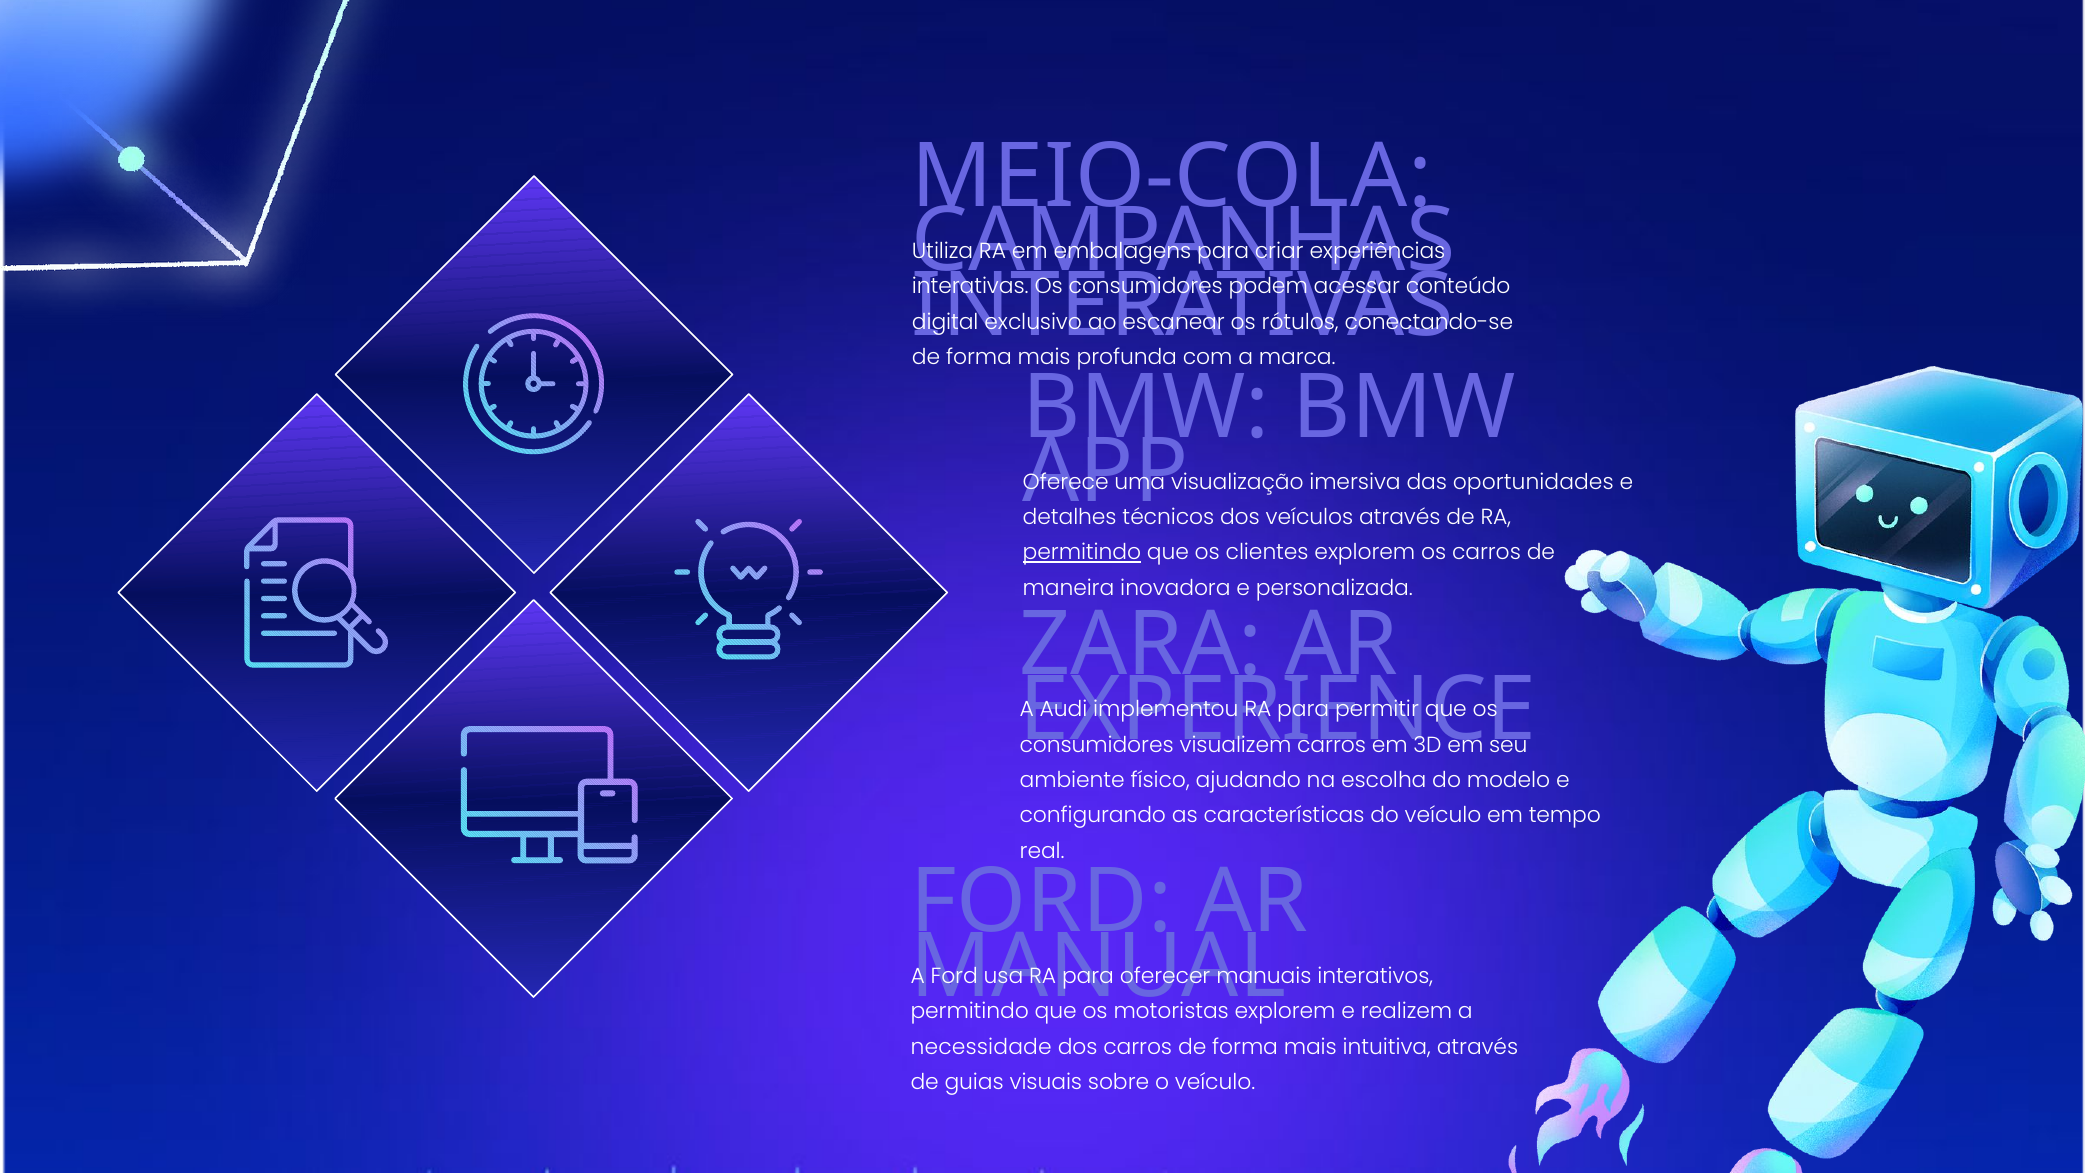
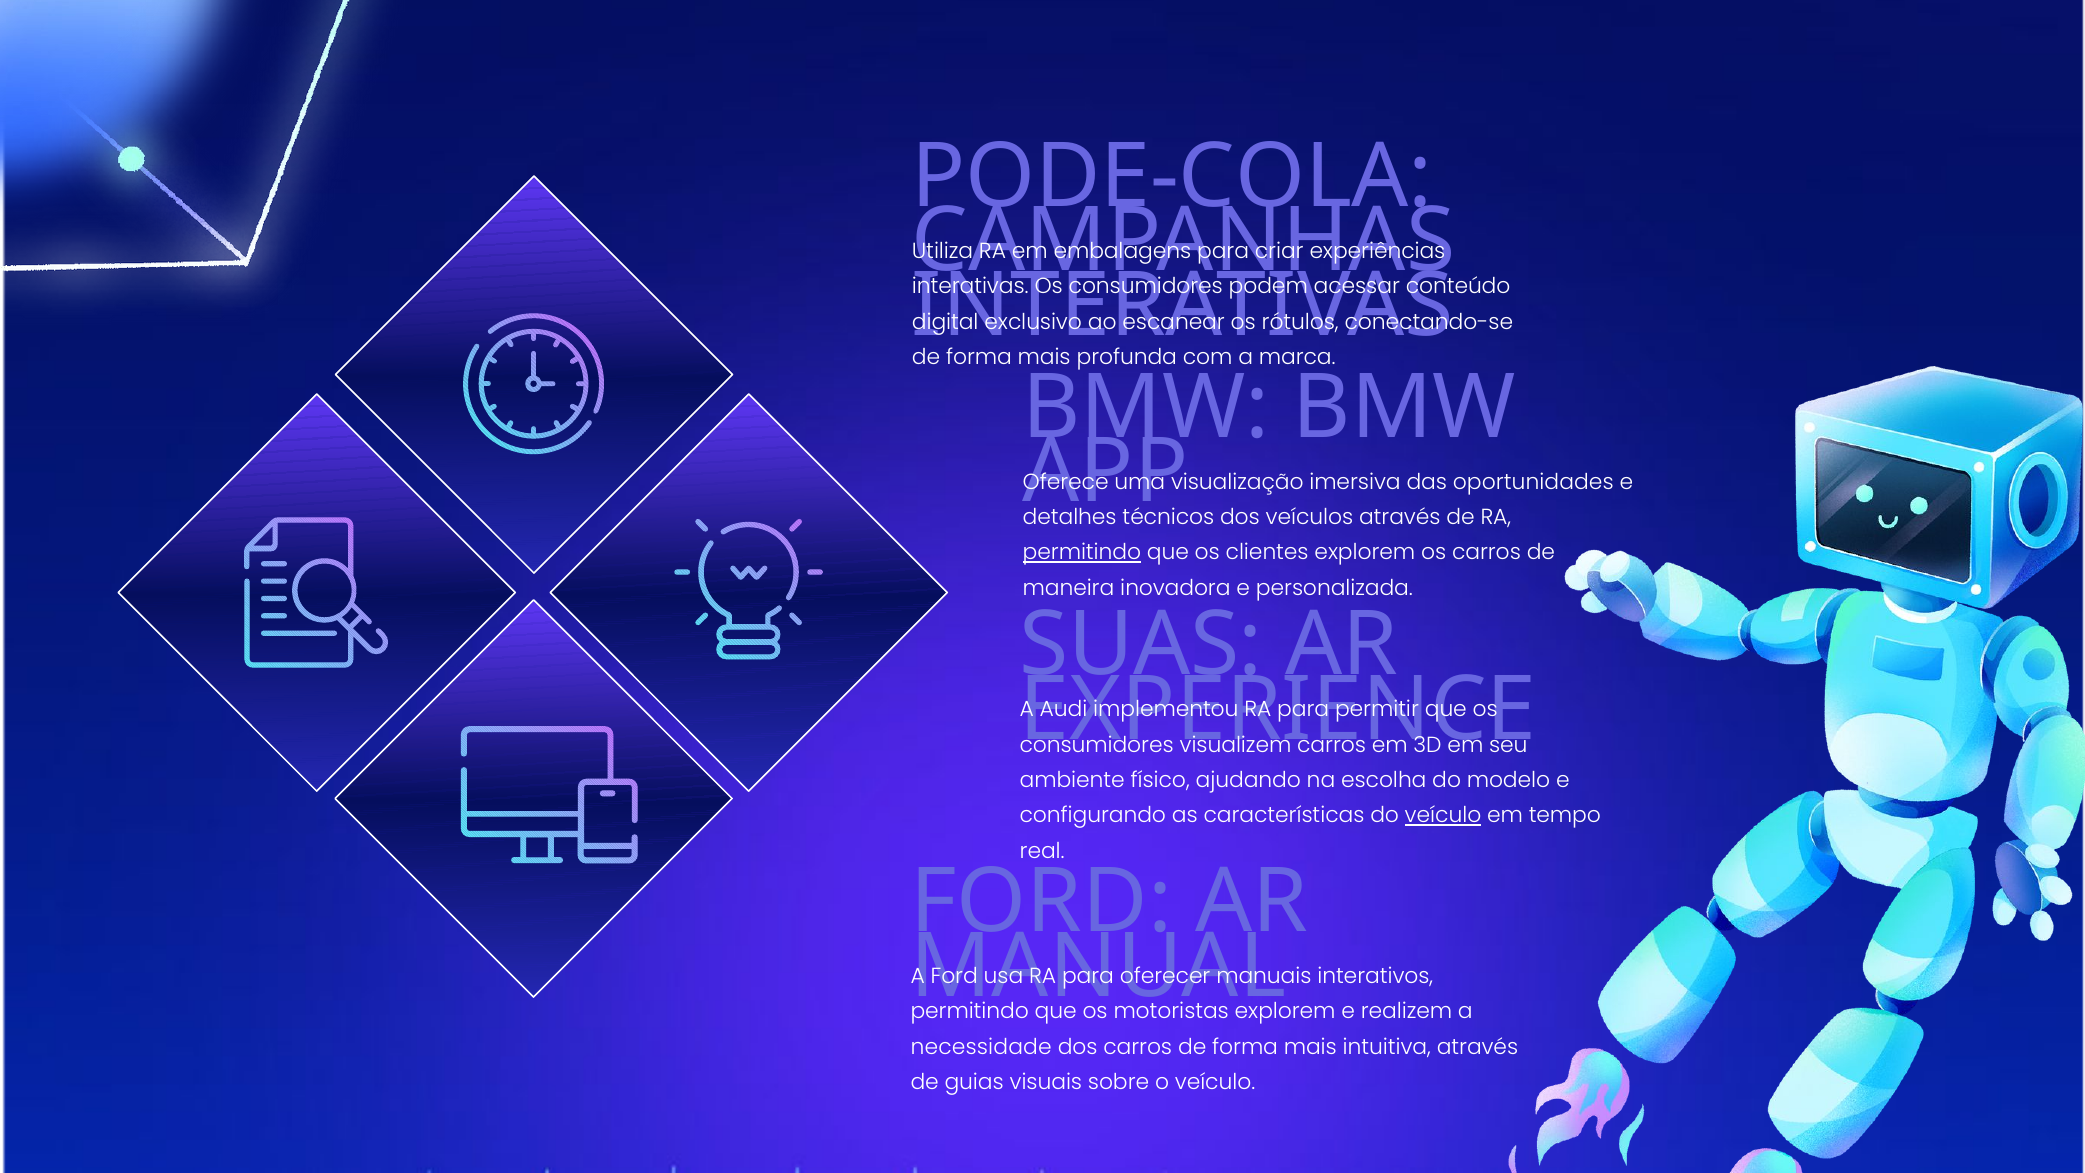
MEIO-COLA: MEIO-COLA -> PODE-COLA (1172, 177)
ZARA: ZARA -> SUAS (1141, 645)
veículo underline: none -> present (1443, 815)
